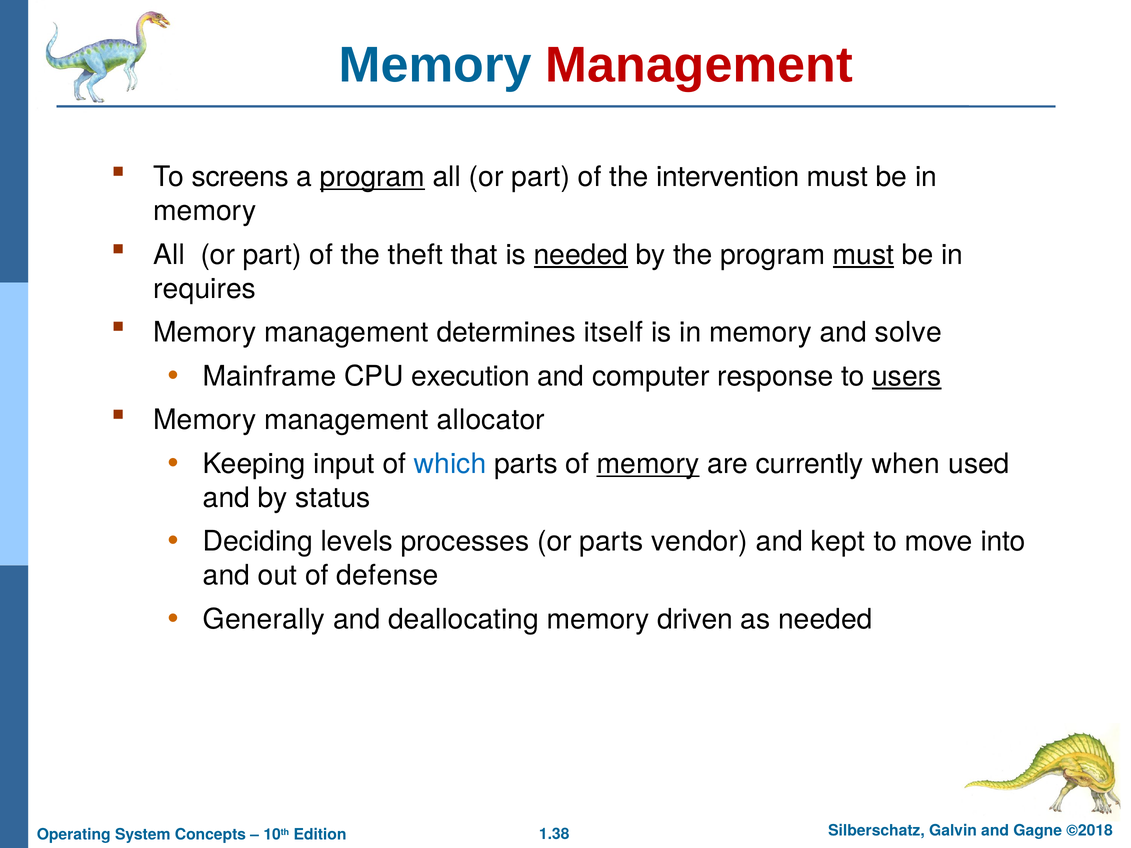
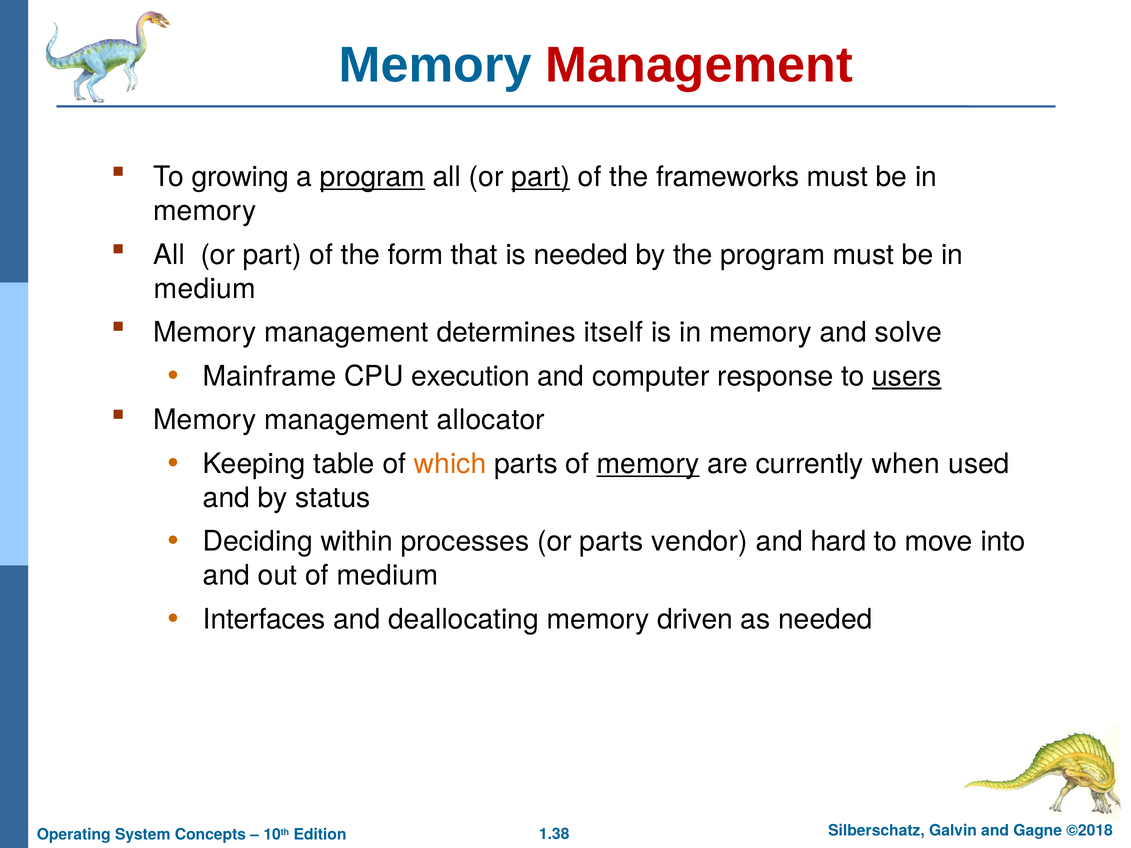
screens: screens -> growing (240, 177)
part underline: none -> present (541, 177)
intervention: intervention -> frameworks (728, 177)
theft: theft -> form (416, 255)
needed underline: present -> none (581, 255)
must underline: present -> none (864, 255)
requires: requires -> medium (205, 289)
input: input -> table (344, 464)
which colour: blue -> orange (450, 464)
levels: levels -> within (357, 542)
kept: kept -> hard (838, 542)
of defense: defense -> medium (388, 576)
Generally: Generally -> Interfaces (264, 620)
